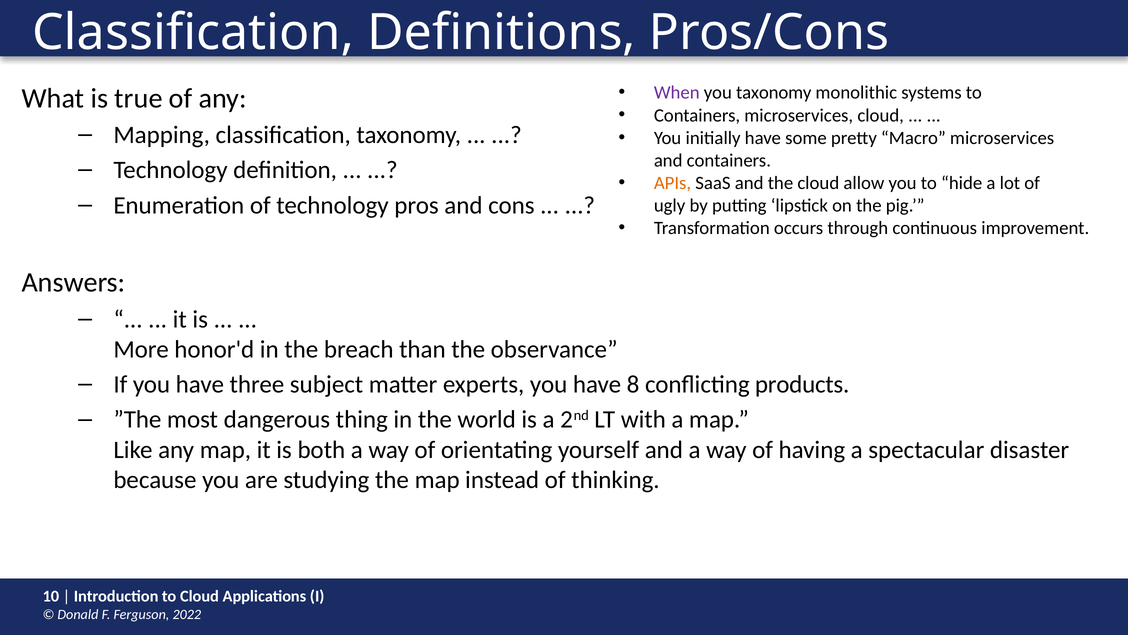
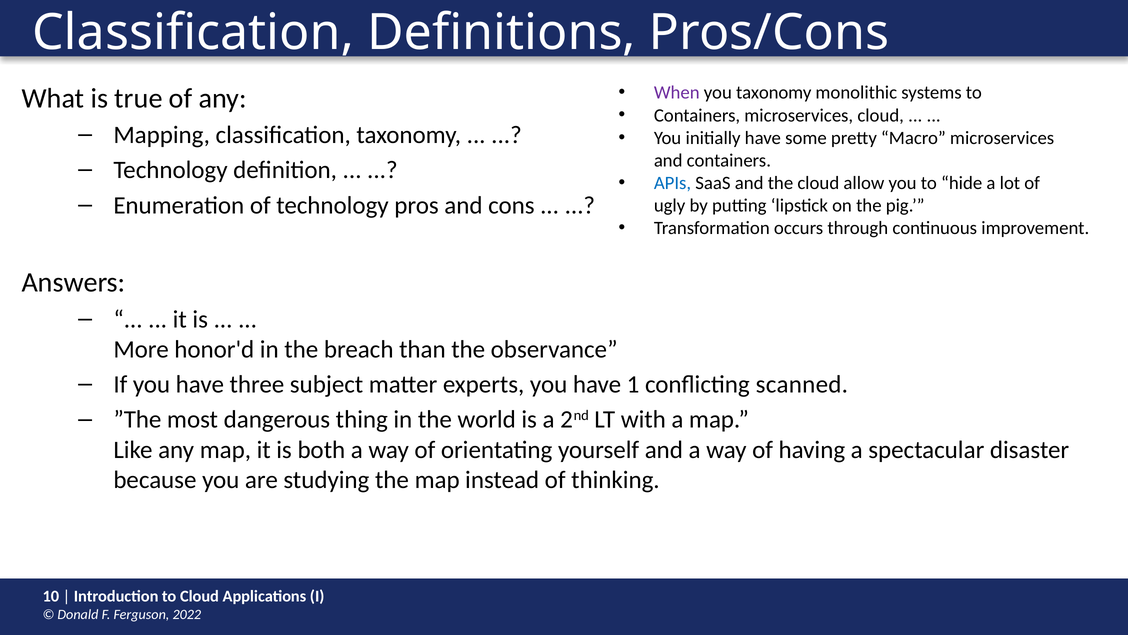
APIs colour: orange -> blue (672, 183)
8: 8 -> 1 (633, 384)
products: products -> scanned (802, 384)
